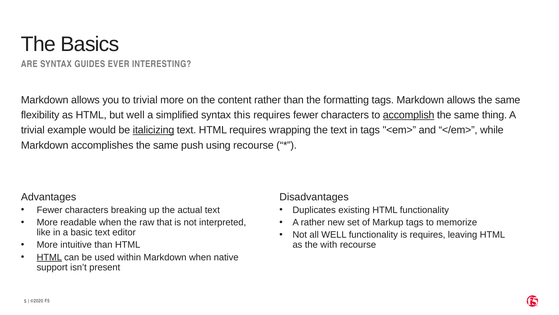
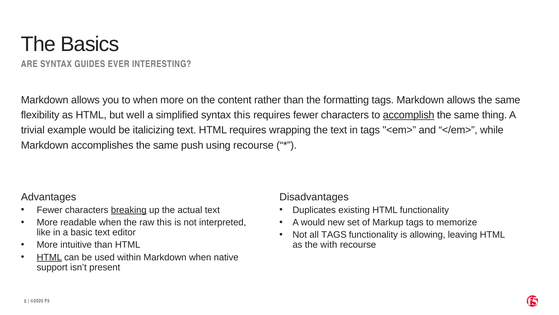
to trivial: trivial -> when (145, 100)
italicizing underline: present -> none (154, 130)
breaking underline: none -> present (129, 210)
raw that: that -> this (164, 222)
A rather: rather -> would (313, 222)
all WELL: WELL -> TAGS (334, 234)
is requires: requires -> allowing (428, 234)
